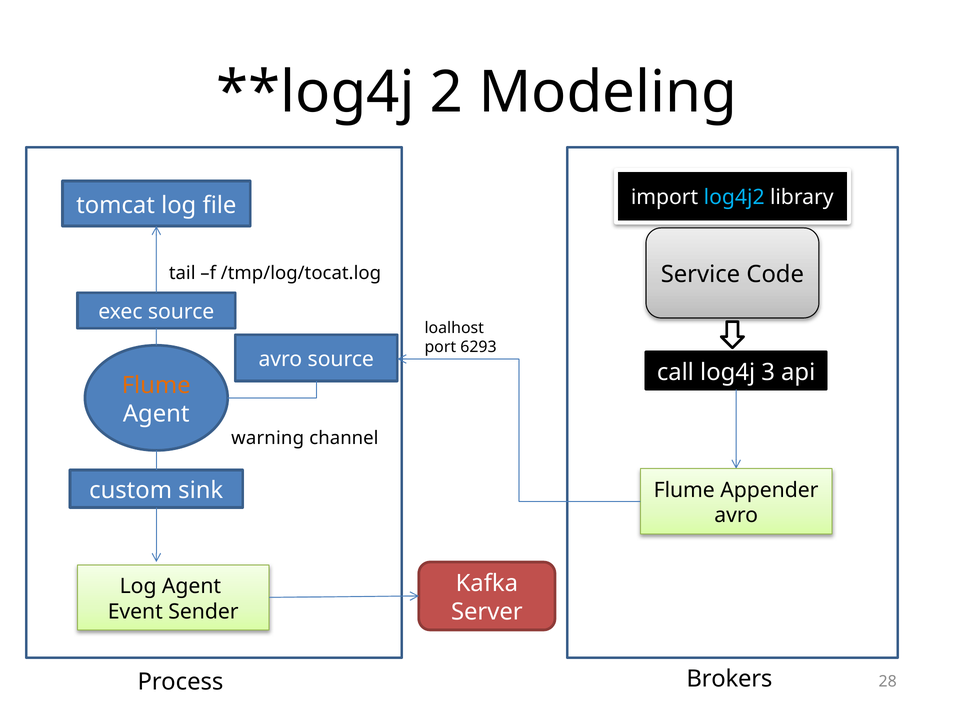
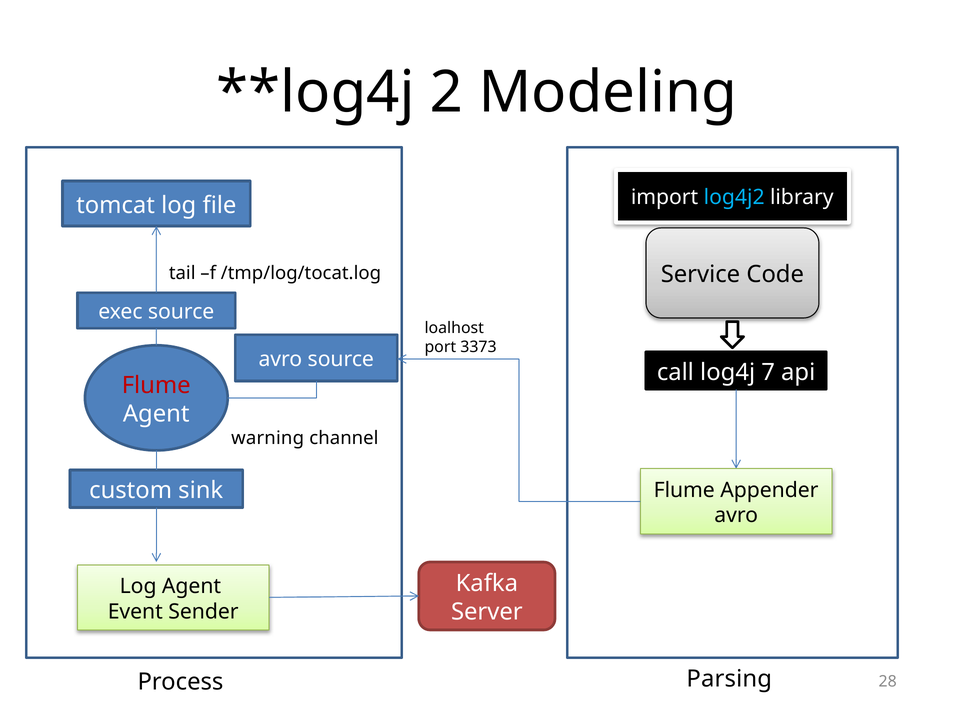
6293: 6293 -> 3373 (478, 347)
3: 3 -> 7 (768, 372)
Flume colour: orange -> red (156, 385)
Brokers: Brokers -> Parsing (729, 679)
